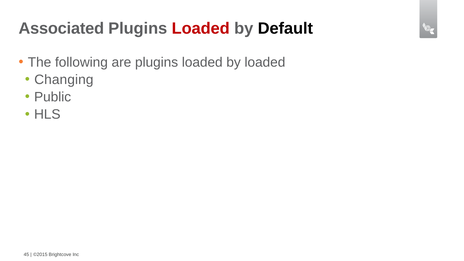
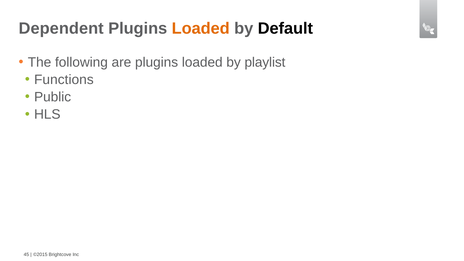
Associated: Associated -> Dependent (61, 29)
Loaded colour: red -> orange (201, 29)
by loaded: loaded -> playlist (265, 62)
Changing: Changing -> Functions (64, 80)
